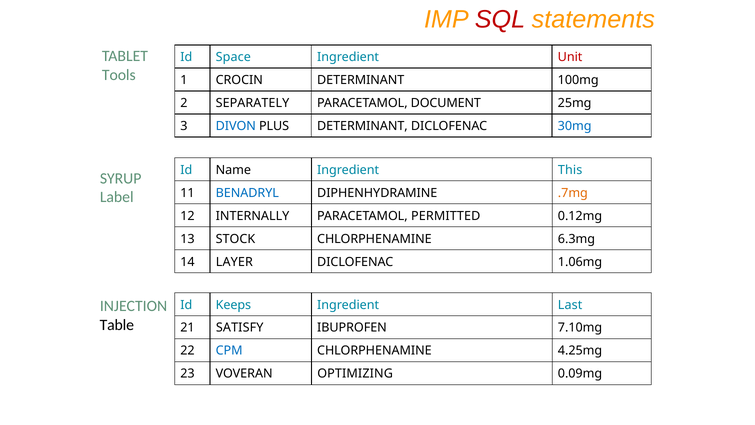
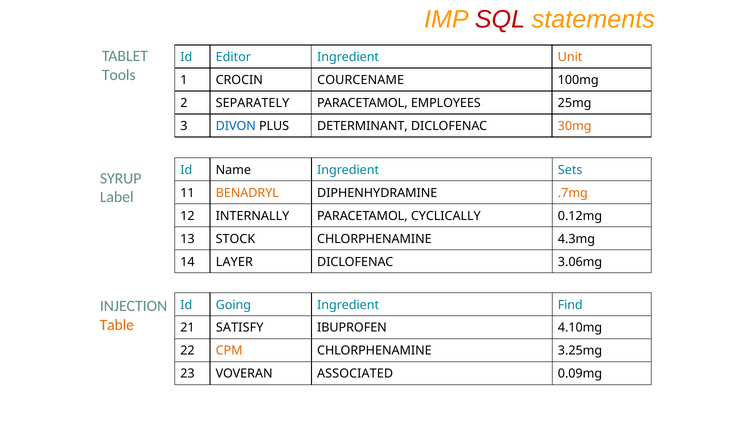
Space: Space -> Editor (233, 57)
Unit colour: red -> orange (570, 57)
CROCIN DETERMINANT: DETERMINANT -> COURCENAME (361, 80)
DOCUMENT: DOCUMENT -> EMPLOYEES (446, 103)
30mg colour: blue -> orange (575, 126)
This: This -> Sets (570, 170)
BENADRYL colour: blue -> orange (247, 193)
PERMITTED: PERMITTED -> CYCLICALLY (446, 216)
6.3mg: 6.3mg -> 4.3mg (576, 239)
1.06mg: 1.06mg -> 3.06mg (580, 262)
Keeps: Keeps -> Going (233, 305)
Last: Last -> Find (570, 305)
Table colour: black -> orange (117, 325)
7.10mg: 7.10mg -> 4.10mg (580, 328)
CPM colour: blue -> orange (229, 351)
4.25mg: 4.25mg -> 3.25mg (580, 351)
OPTIMIZING: OPTIMIZING -> ASSOCIATED (355, 374)
